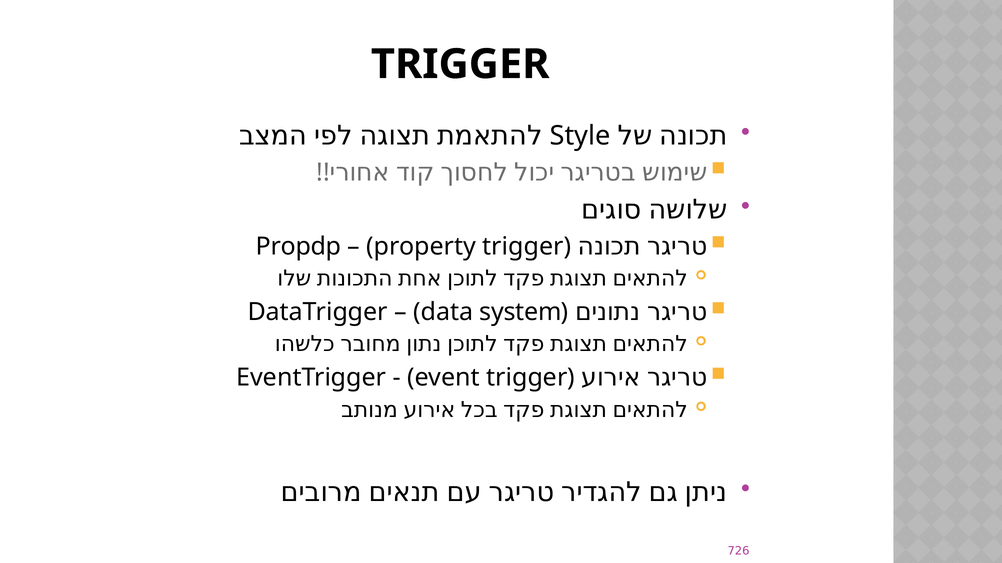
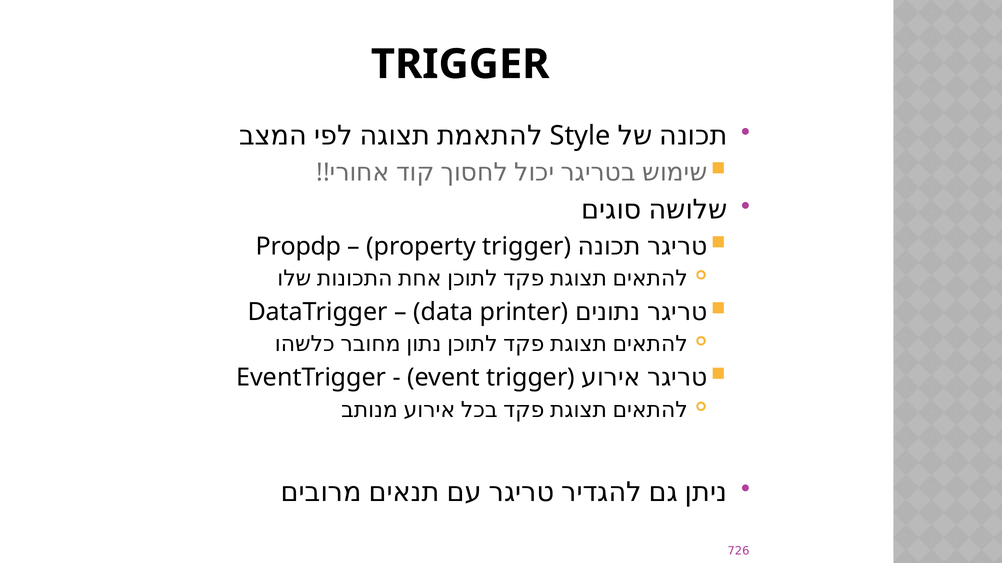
system: system -> printer (520, 312)
